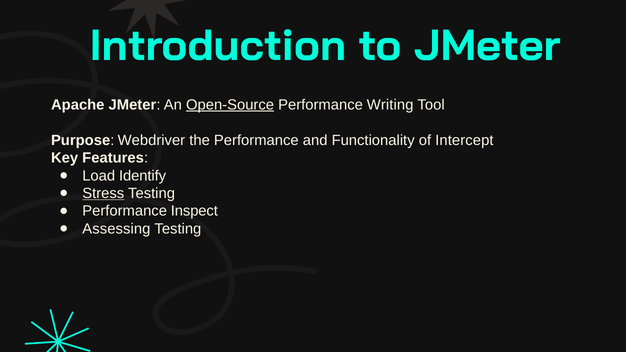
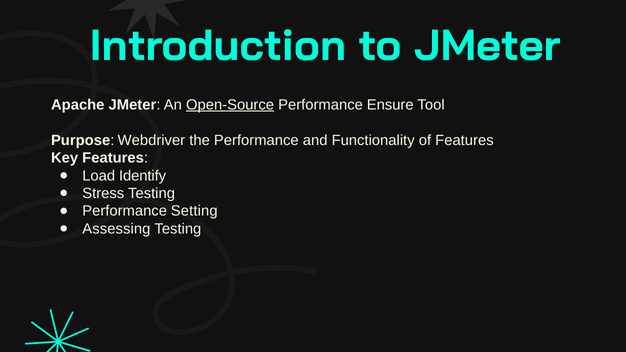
Writing: Writing -> Ensure (390, 105)
of Intercept: Intercept -> Features (464, 140)
Stress underline: present -> none (103, 193)
Inspect: Inspect -> Setting (194, 211)
